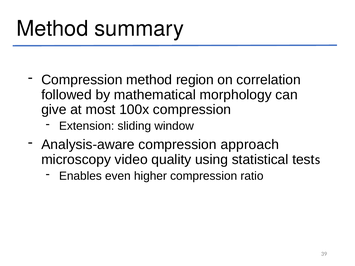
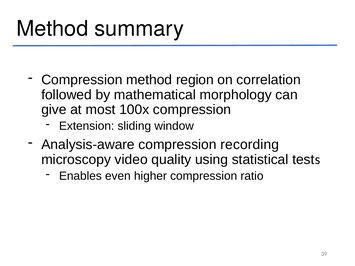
approach: approach -> recording (250, 145)
